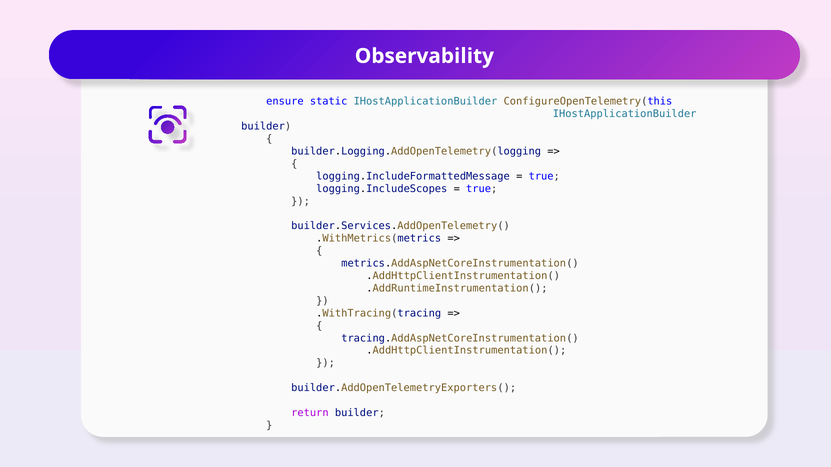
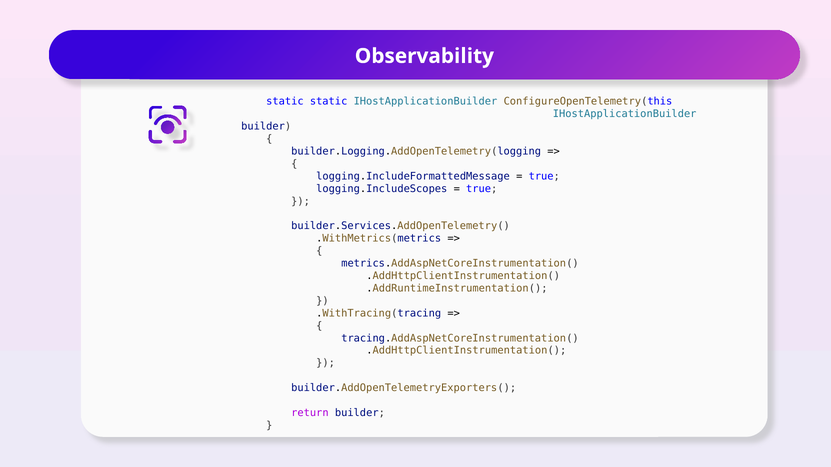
ensure: ensure -> static (285, 102)
